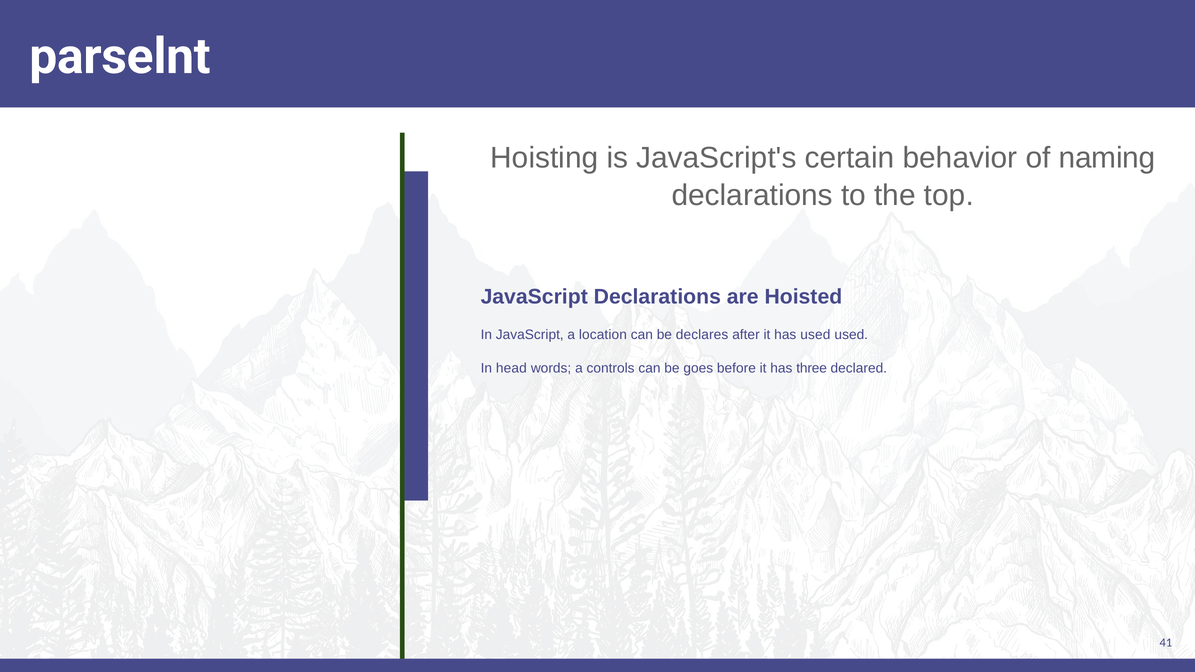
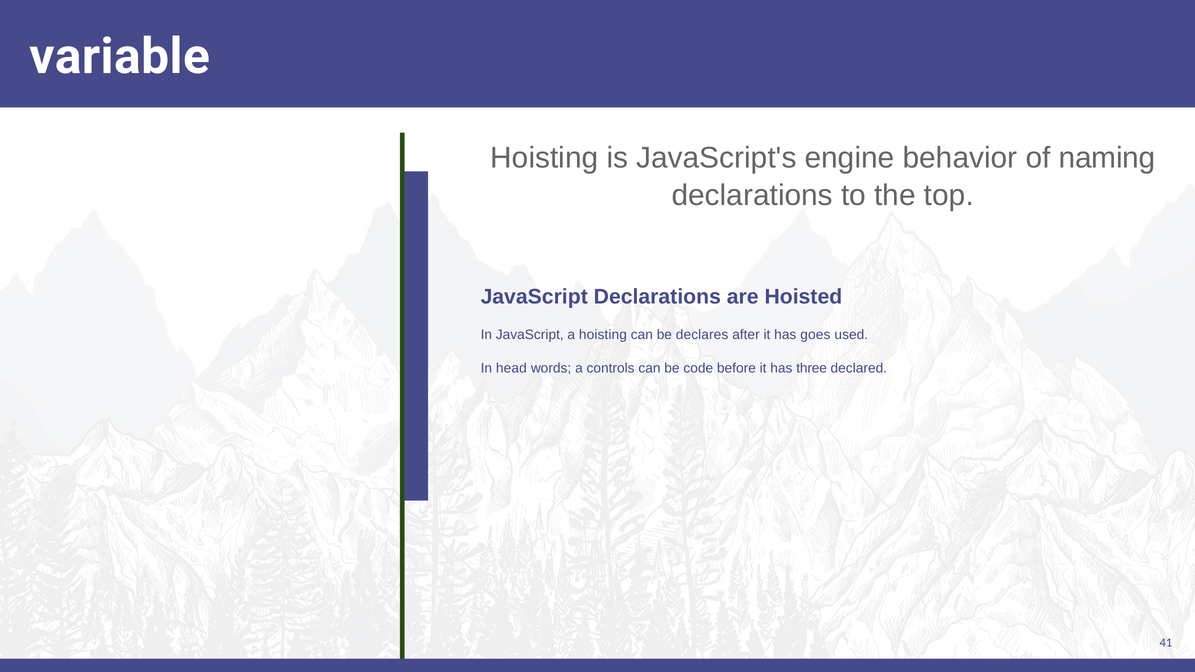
parselnt: parselnt -> variable (120, 57)
certain: certain -> engine (850, 158)
a location: location -> hoisting (603, 335)
has used: used -> goes (815, 335)
goes: goes -> code (698, 368)
